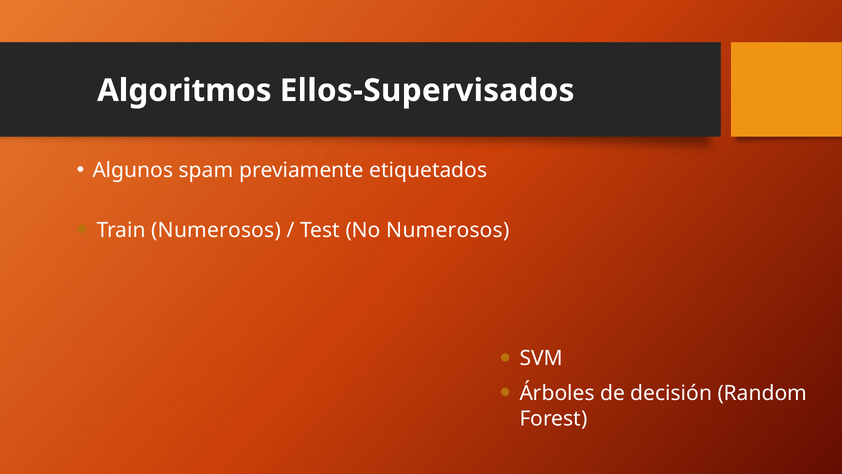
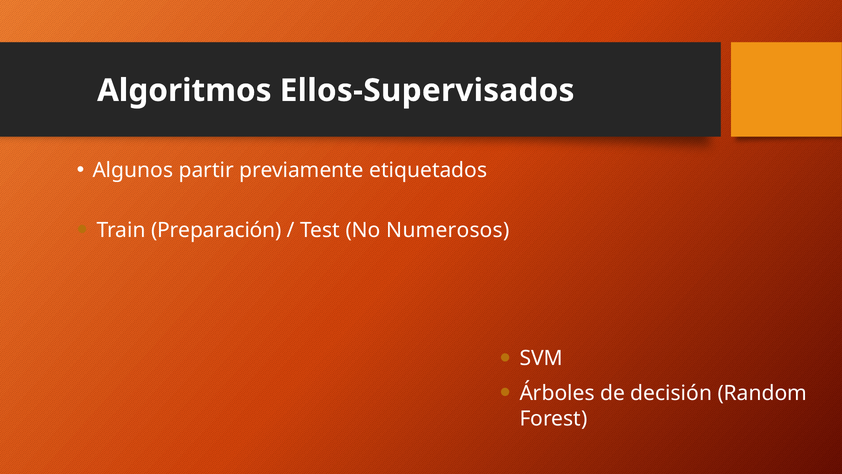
spam: spam -> partir (206, 170)
Train Numerosos: Numerosos -> Preparación (216, 230)
